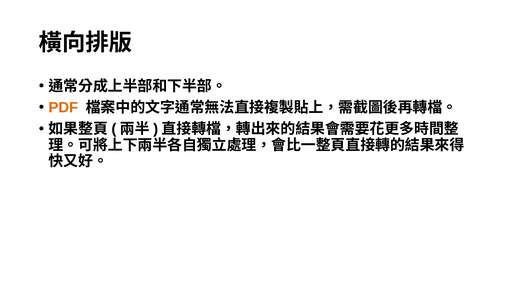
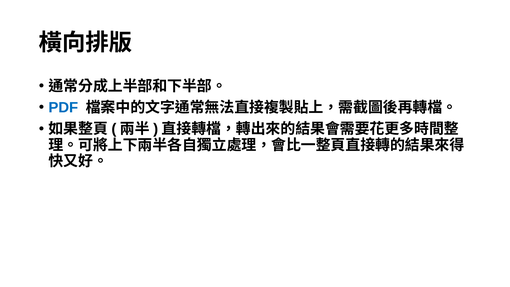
PDF colour: orange -> blue (63, 108)
